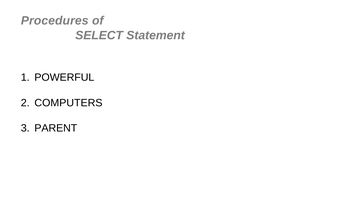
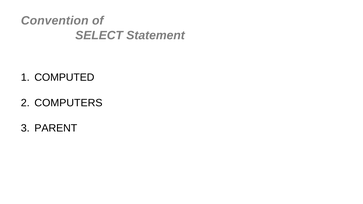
Procedures: Procedures -> Convention (55, 21)
POWERFUL: POWERFUL -> COMPUTED (64, 78)
